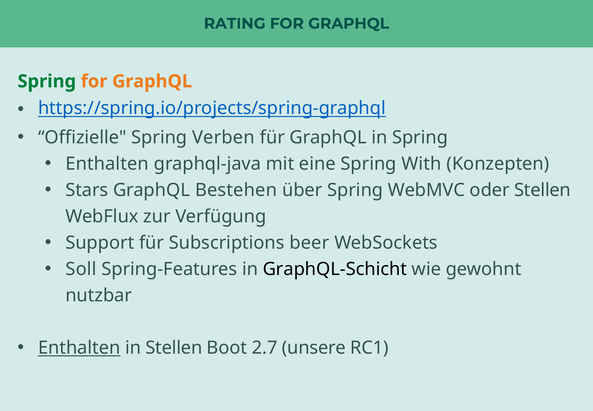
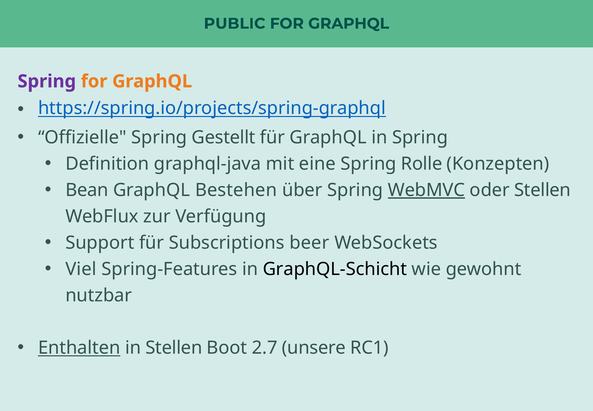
RATING: RATING -> PUBLIC (235, 24)
Spring colour: green -> purple (47, 81)
Verben: Verben -> Gestellt (224, 137)
Enthalten: Enthalten -> Definition (107, 164)
With: With -> Rolle (422, 164)
Stars: Stars -> Bean (87, 190)
WebMVC underline: none -> present (426, 190)
Soll: Soll -> Viel (81, 269)
